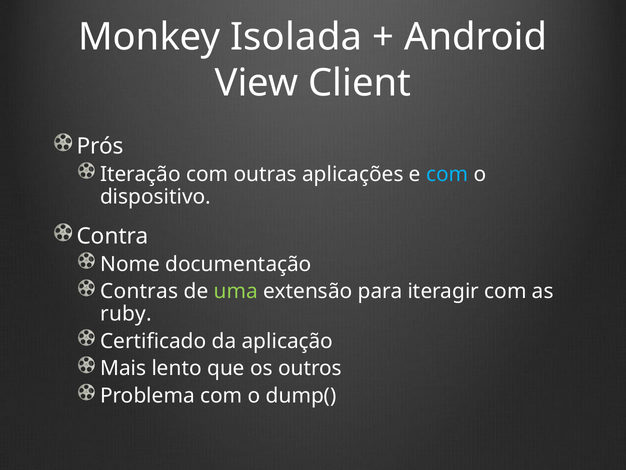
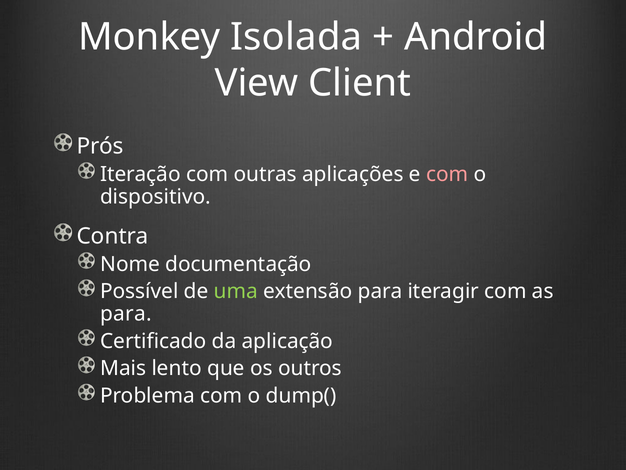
com colour: light blue -> pink (447, 174)
Contras: Contras -> Possível (139, 291)
ruby: ruby -> para (126, 314)
